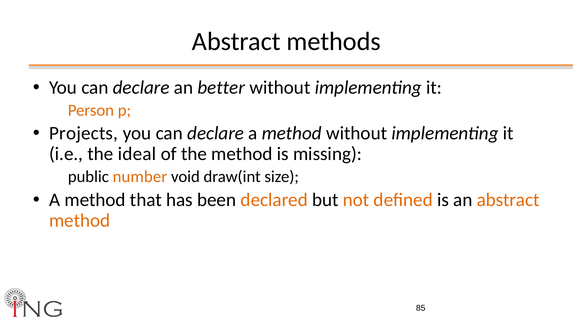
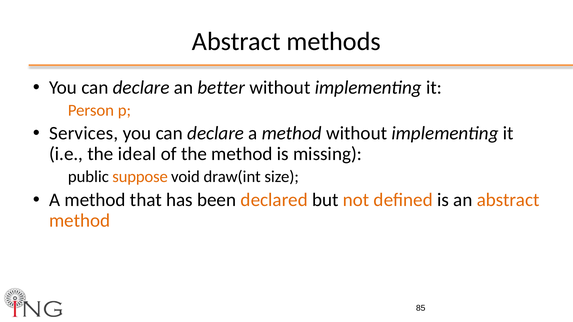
Projects: Projects -> Services (84, 133)
number: number -> suppose (140, 177)
